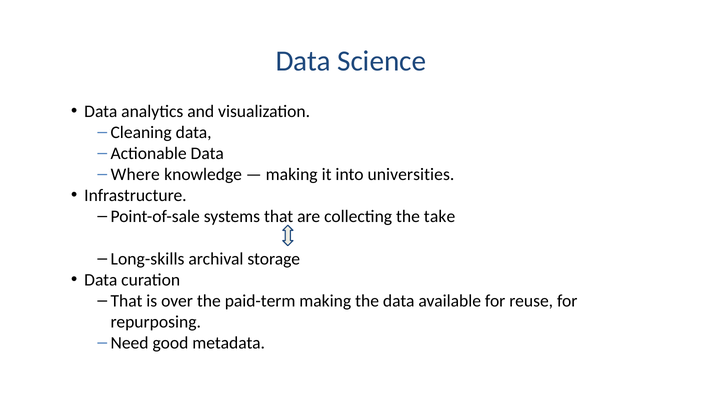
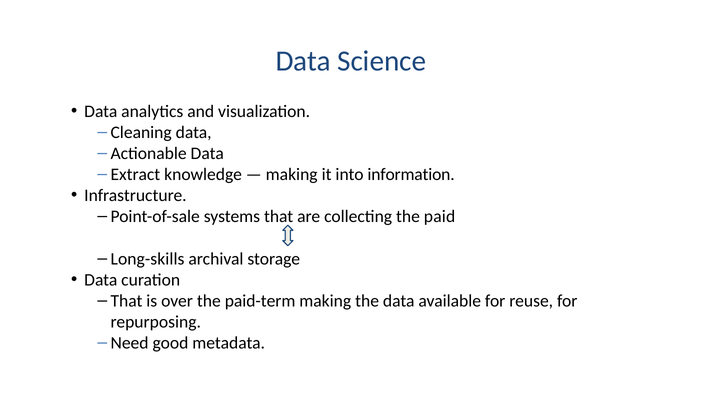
Where: Where -> Extract (135, 174)
universities: universities -> information (411, 174)
take: take -> paid (440, 217)
